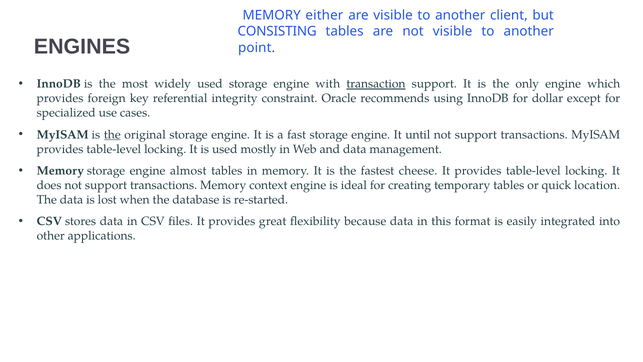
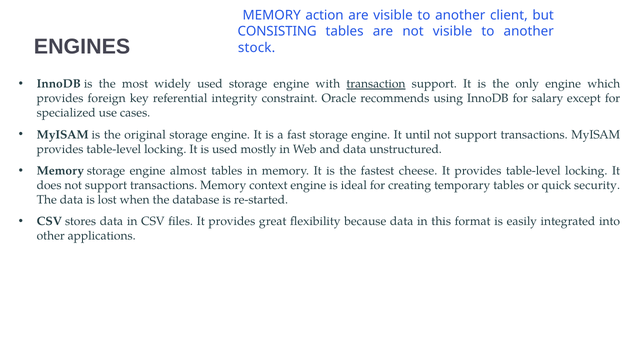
either: either -> action (325, 15)
point: point -> stock (257, 48)
dollar: dollar -> salary (547, 98)
the underline: present -> none (112, 134)
management: management -> unstructured (406, 149)
location: location -> security (597, 185)
